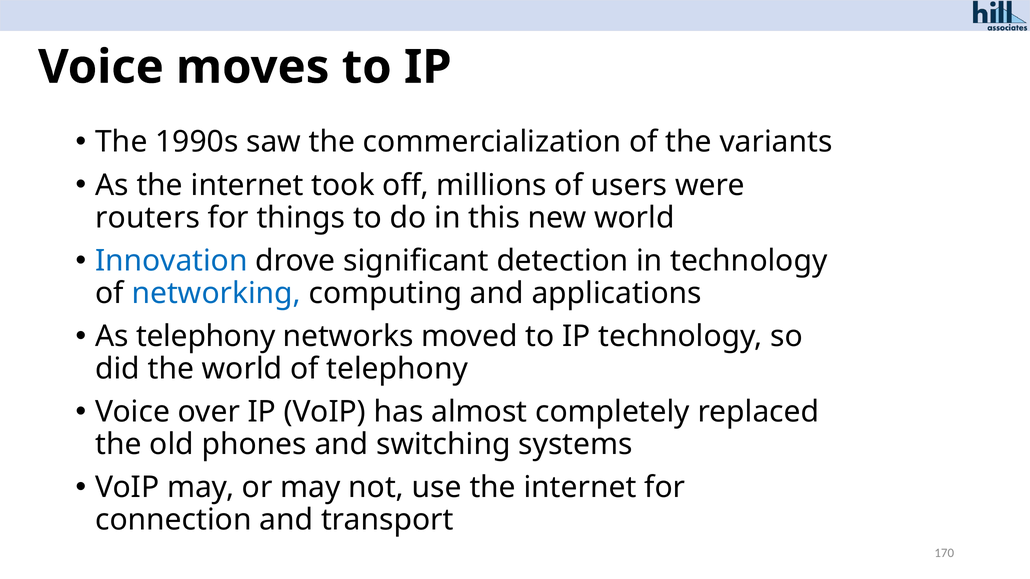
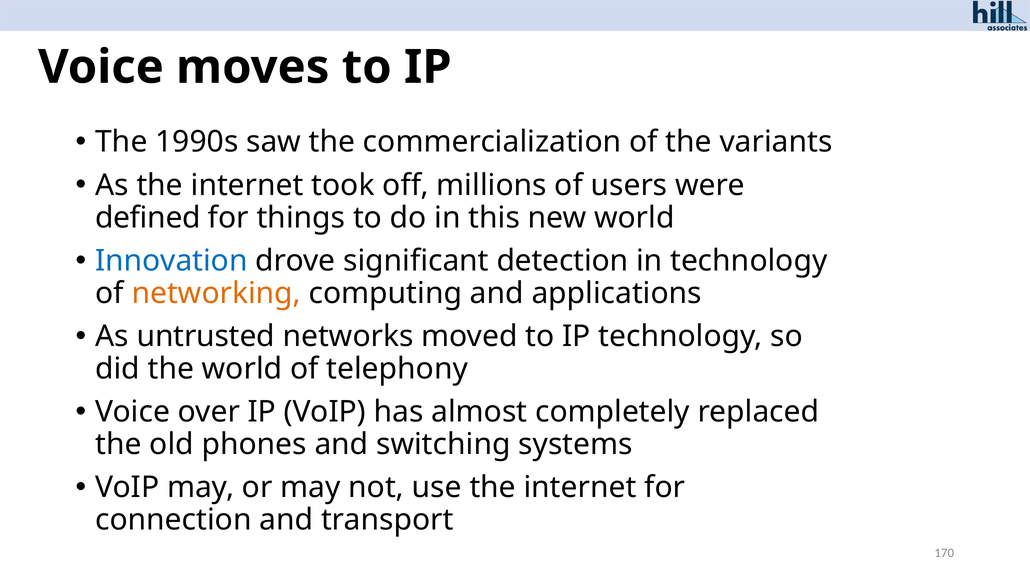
routers: routers -> defined (148, 218)
networking colour: blue -> orange (216, 293)
As telephony: telephony -> untrusted (206, 337)
